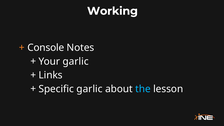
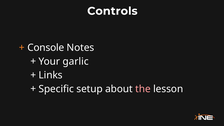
Working: Working -> Controls (112, 11)
garlic: garlic -> setup (90, 89)
the colour: light blue -> pink (143, 89)
